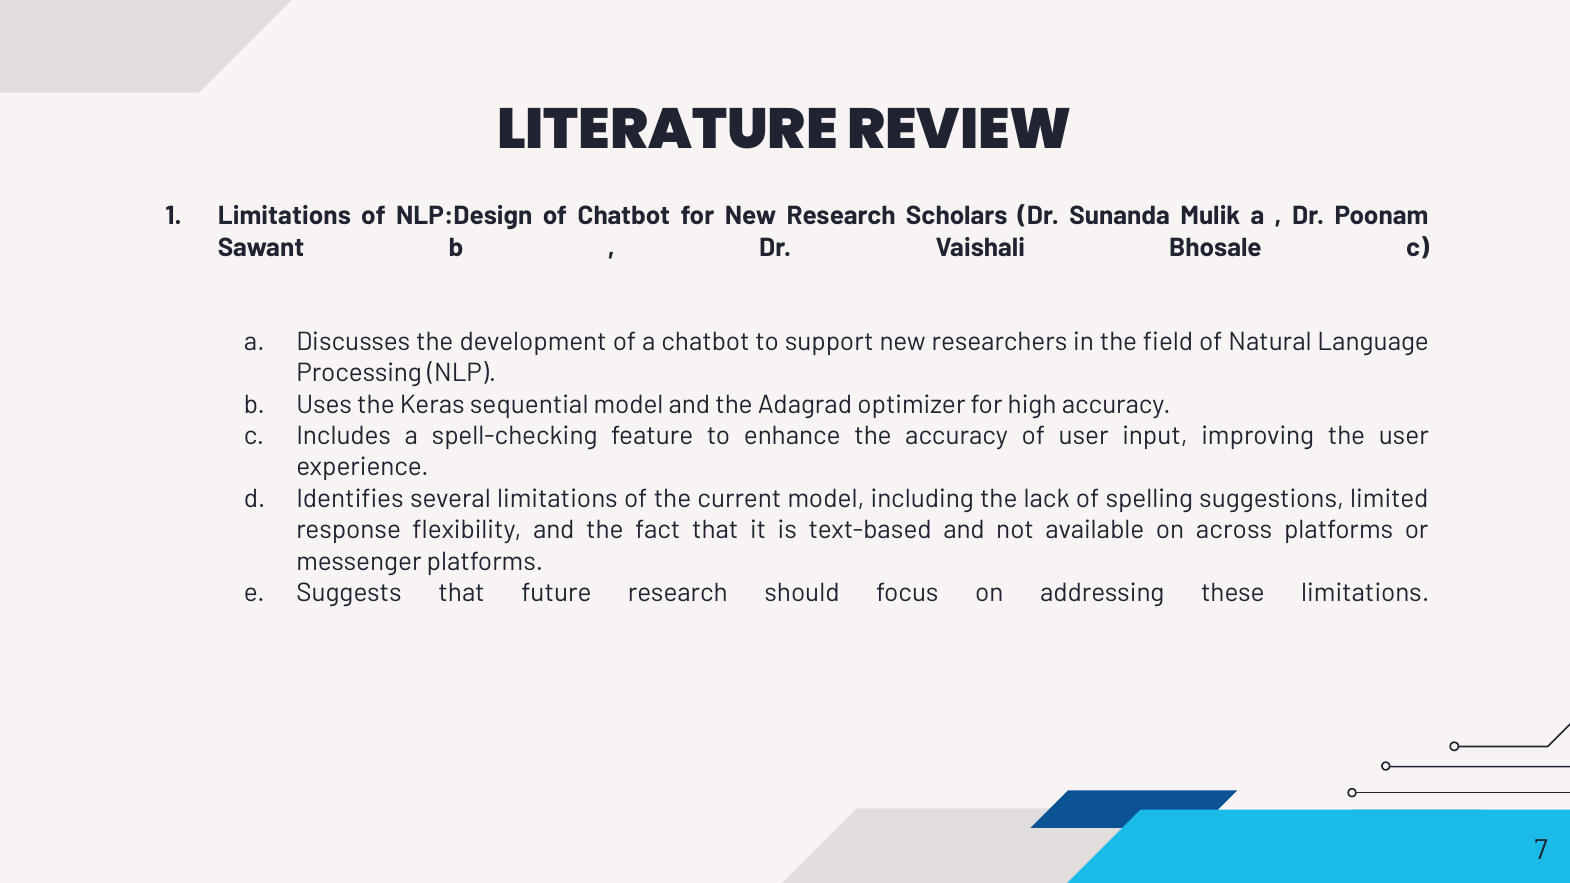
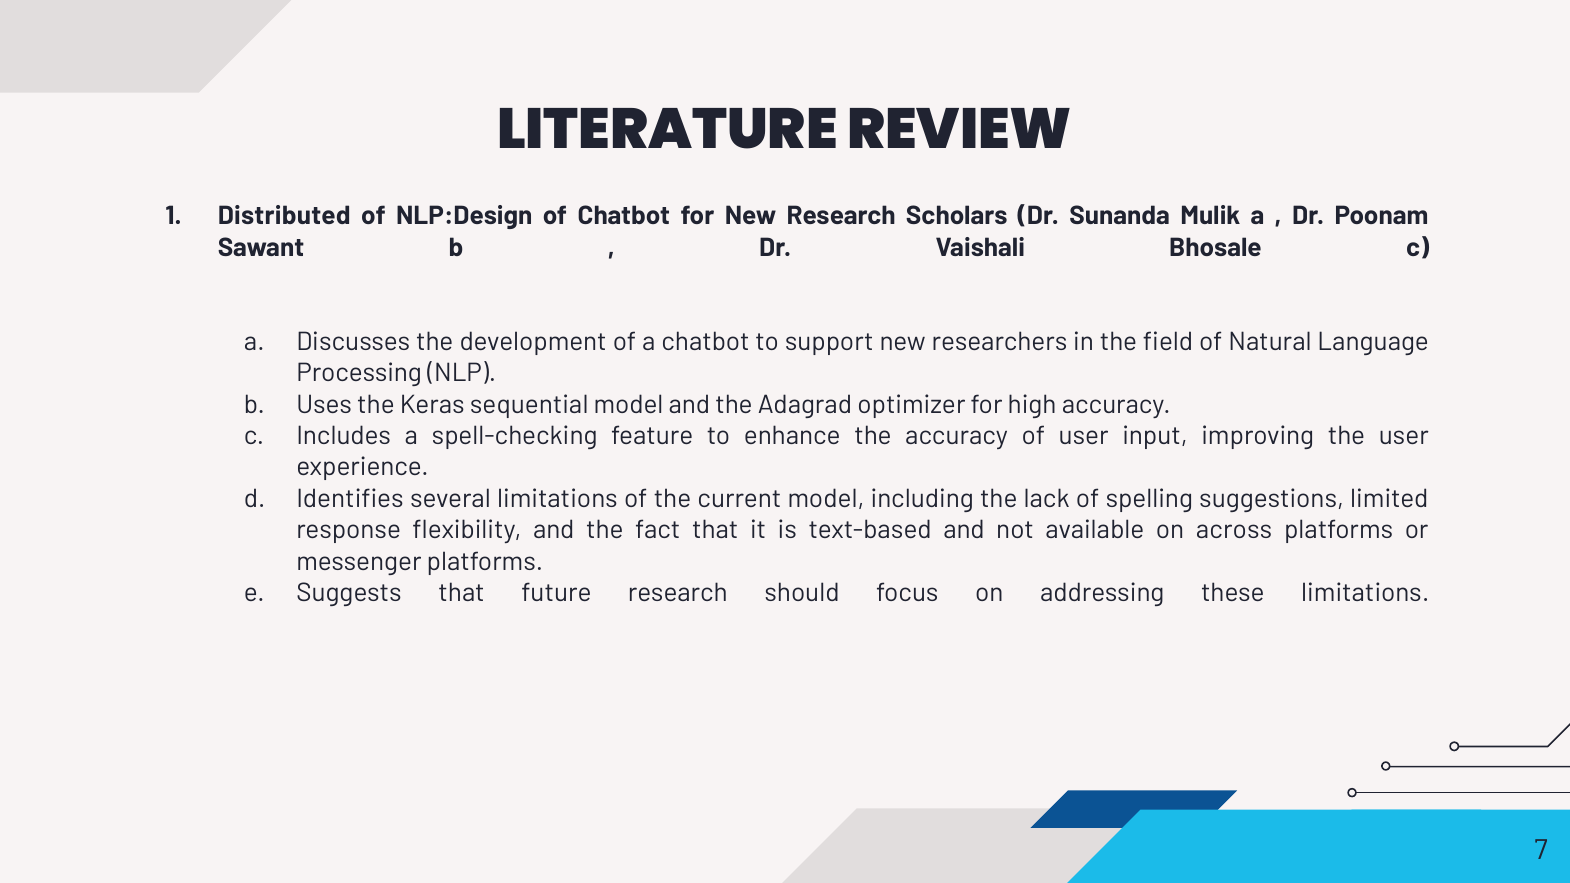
Limitations: Limitations -> Distributed (284, 216)
